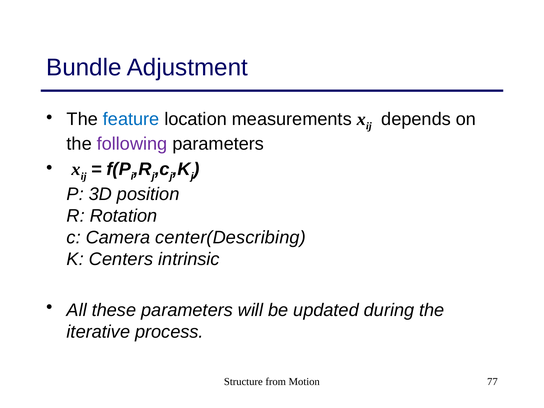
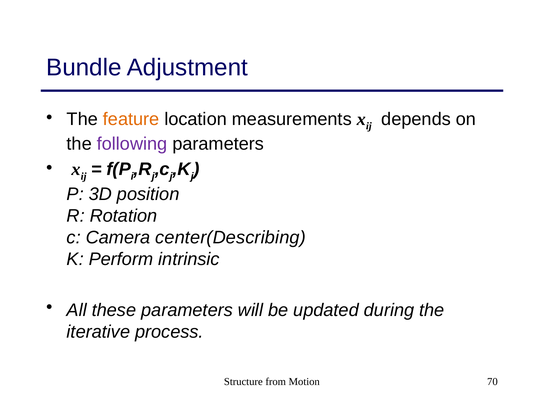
feature colour: blue -> orange (131, 119)
Centers: Centers -> Perform (121, 259)
77: 77 -> 70 (492, 382)
